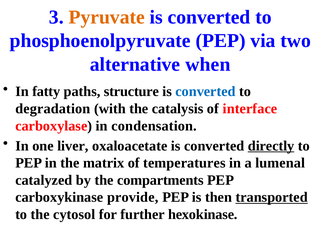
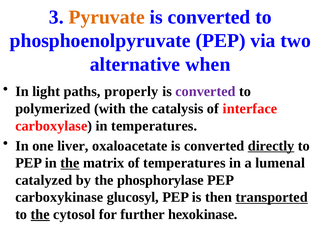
fatty: fatty -> light (46, 91)
structure: structure -> properly (131, 91)
converted colour: blue -> purple (205, 91)
degradation: degradation -> polymerized (53, 109)
in condensation: condensation -> temperatures (154, 126)
the underline: none -> present (70, 163)
compartments: compartments -> phosphorylase (160, 180)
provide: provide -> glucosyl (133, 197)
the underline: none -> present (40, 214)
